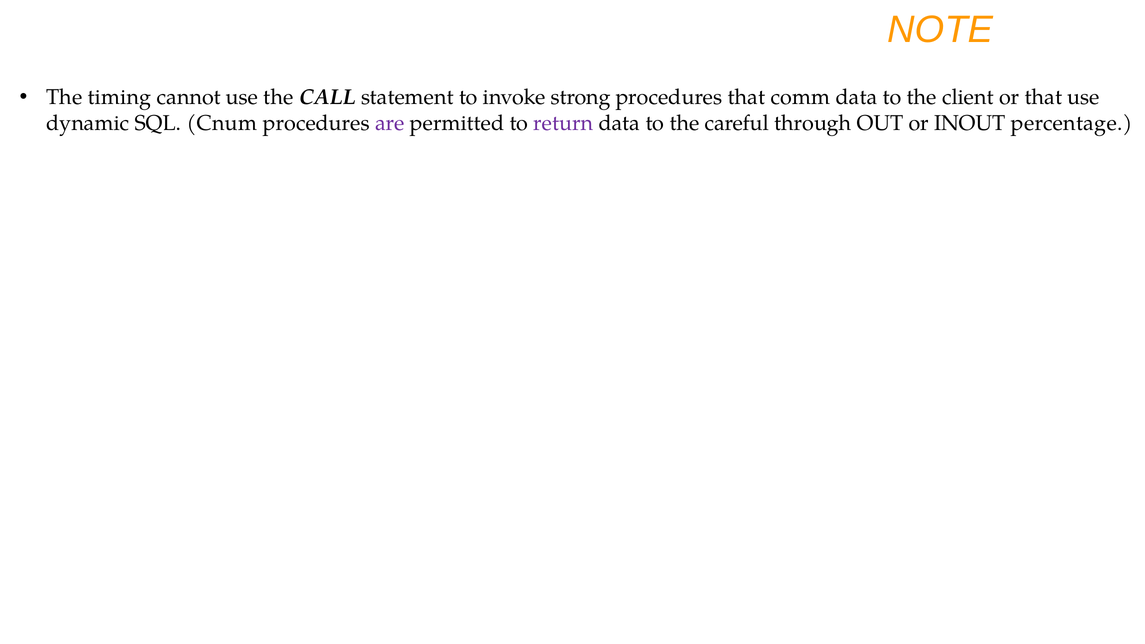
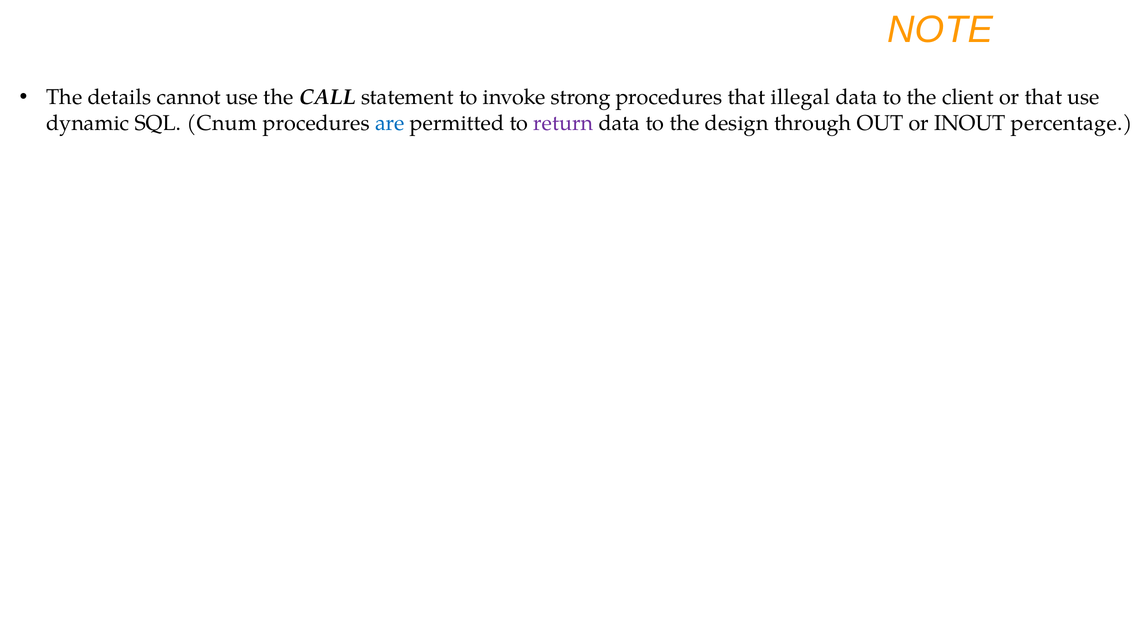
timing: timing -> details (119, 97)
comm: comm -> illegal (800, 97)
are colour: purple -> blue (390, 123)
careful: careful -> design (737, 123)
